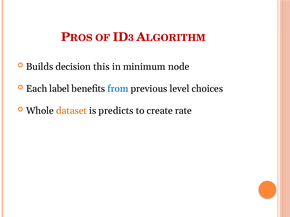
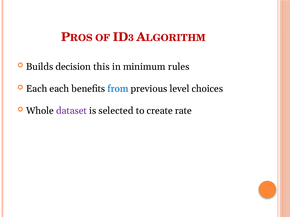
node: node -> rules (179, 67)
Each label: label -> each (59, 89)
dataset colour: orange -> purple (71, 111)
predicts: predicts -> selected (116, 111)
